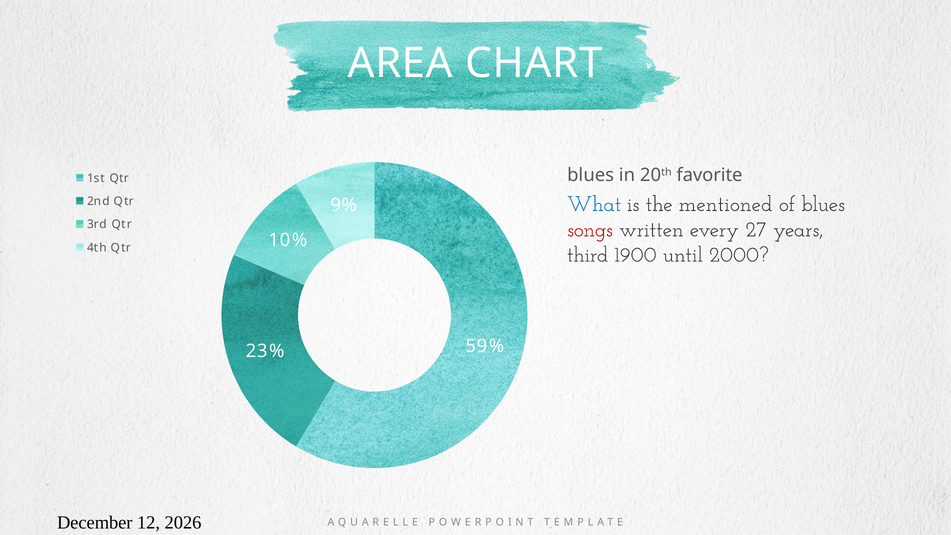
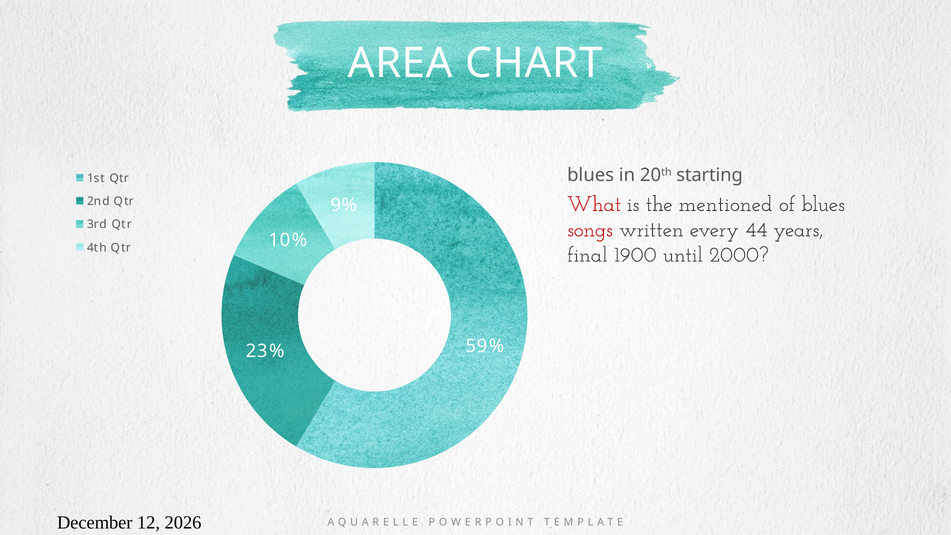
favorite: favorite -> starting (710, 175)
What colour: blue -> red (594, 204)
27: 27 -> 44 (756, 229)
third: third -> final (587, 255)
